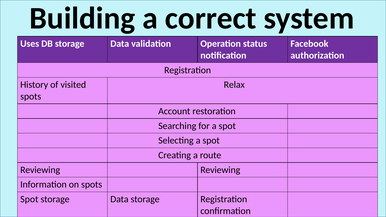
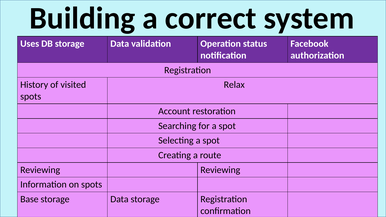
Spot: Spot -> Base (29, 199)
